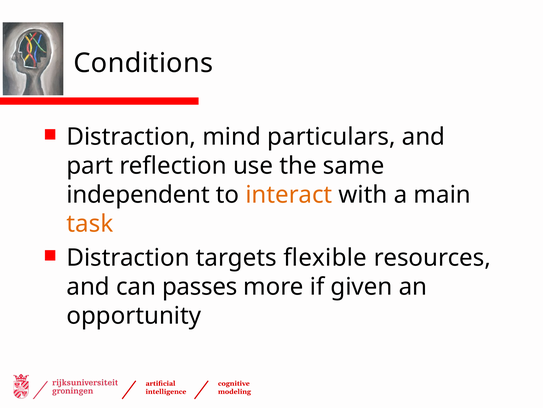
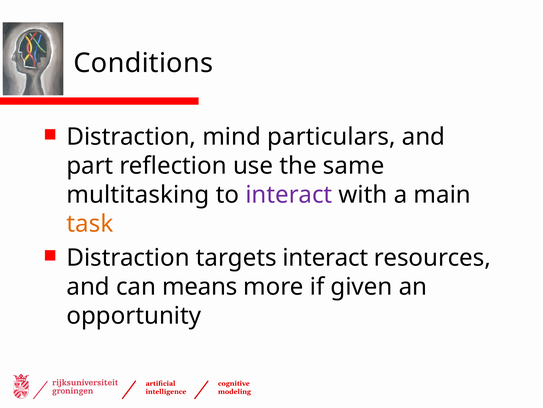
independent: independent -> multitasking (138, 194)
interact colour: orange -> purple (289, 194)
targets flexible: flexible -> interact (325, 257)
passes: passes -> means (200, 286)
